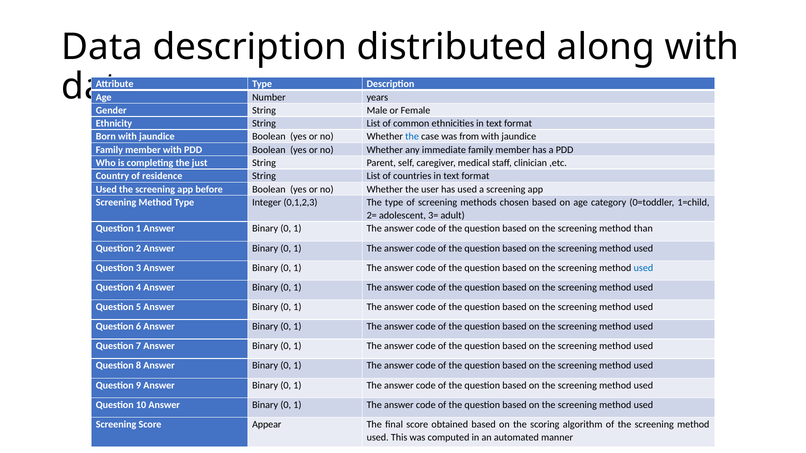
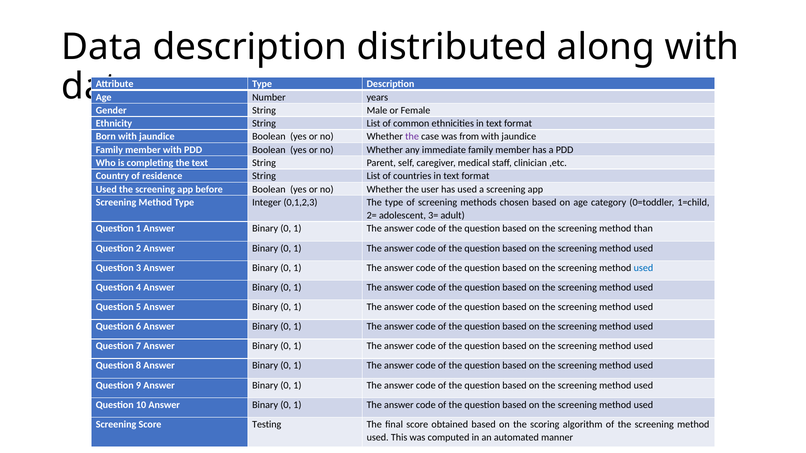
the colour: blue -> purple (412, 137)
the just: just -> text (200, 163)
Appear: Appear -> Testing (267, 425)
